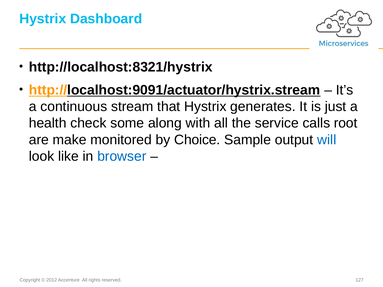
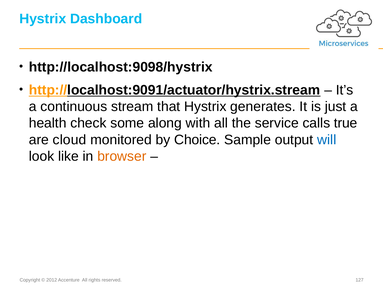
http://localhost:8321/hystrix: http://localhost:8321/hystrix -> http://localhost:9098/hystrix (121, 67)
root: root -> true (346, 123)
make: make -> cloud (70, 140)
browser colour: blue -> orange (122, 156)
